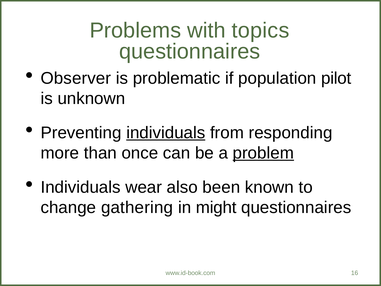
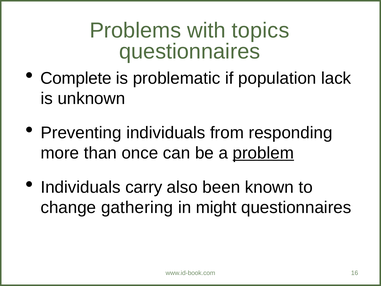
Observer: Observer -> Complete (76, 78)
pilot: pilot -> lack (336, 78)
individuals underline: present -> none (166, 133)
wear: wear -> carry (144, 187)
